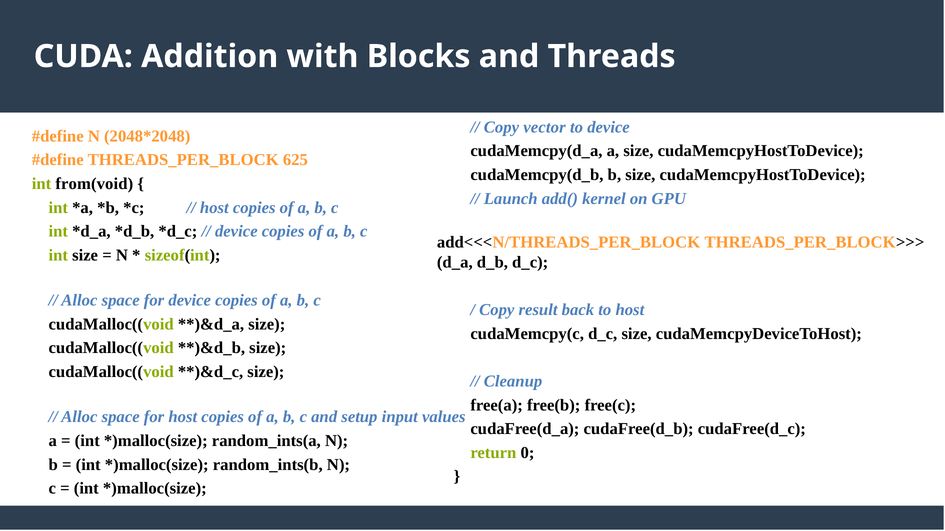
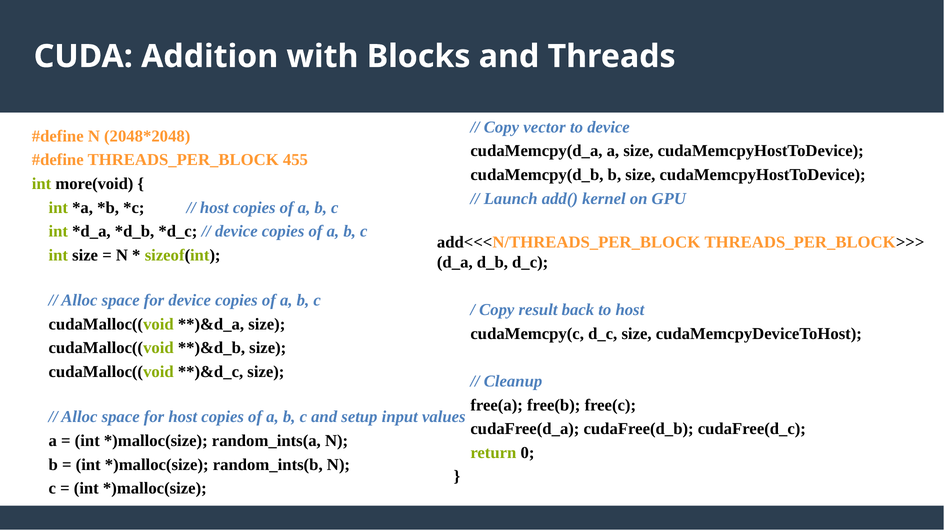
625: 625 -> 455 (295, 160)
from(void: from(void -> more(void (94, 184)
